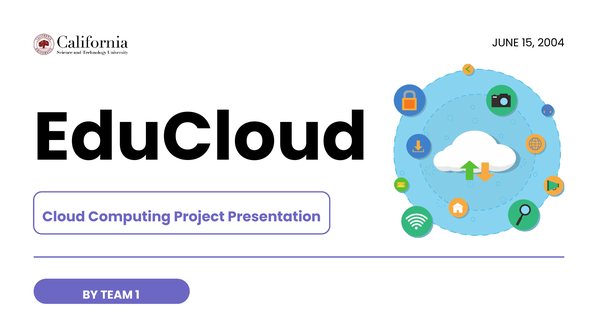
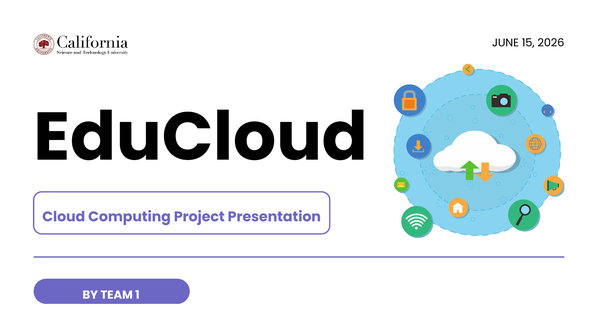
2004: 2004 -> 2026 (551, 43)
